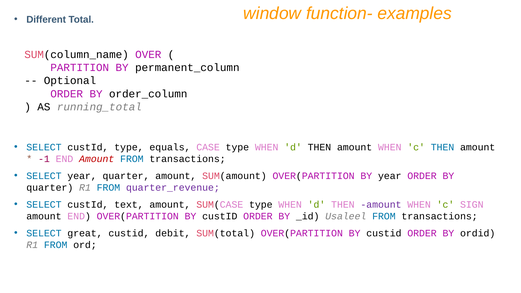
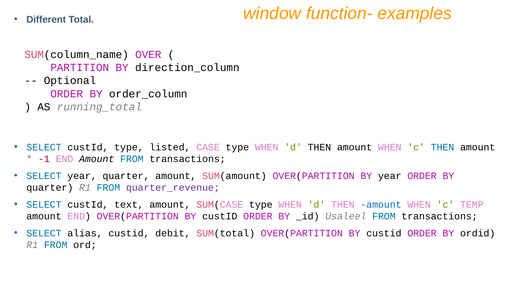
permanent_column: permanent_column -> direction_column (187, 68)
equals: equals -> listed (170, 147)
Amount colour: red -> black (97, 159)
amount colour: purple -> blue (381, 205)
SIGN: SIGN -> TEMP (472, 205)
great: great -> alias (85, 233)
